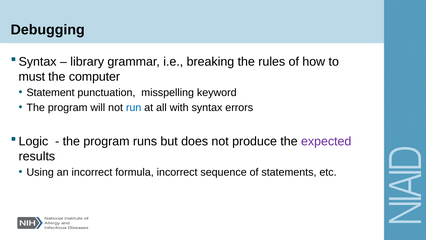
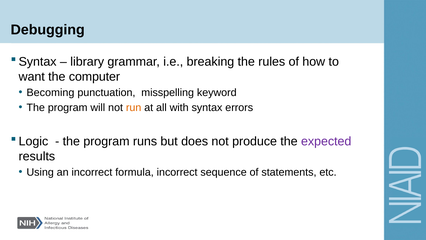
must: must -> want (32, 77)
Statement: Statement -> Becoming (50, 92)
run colour: blue -> orange (134, 107)
